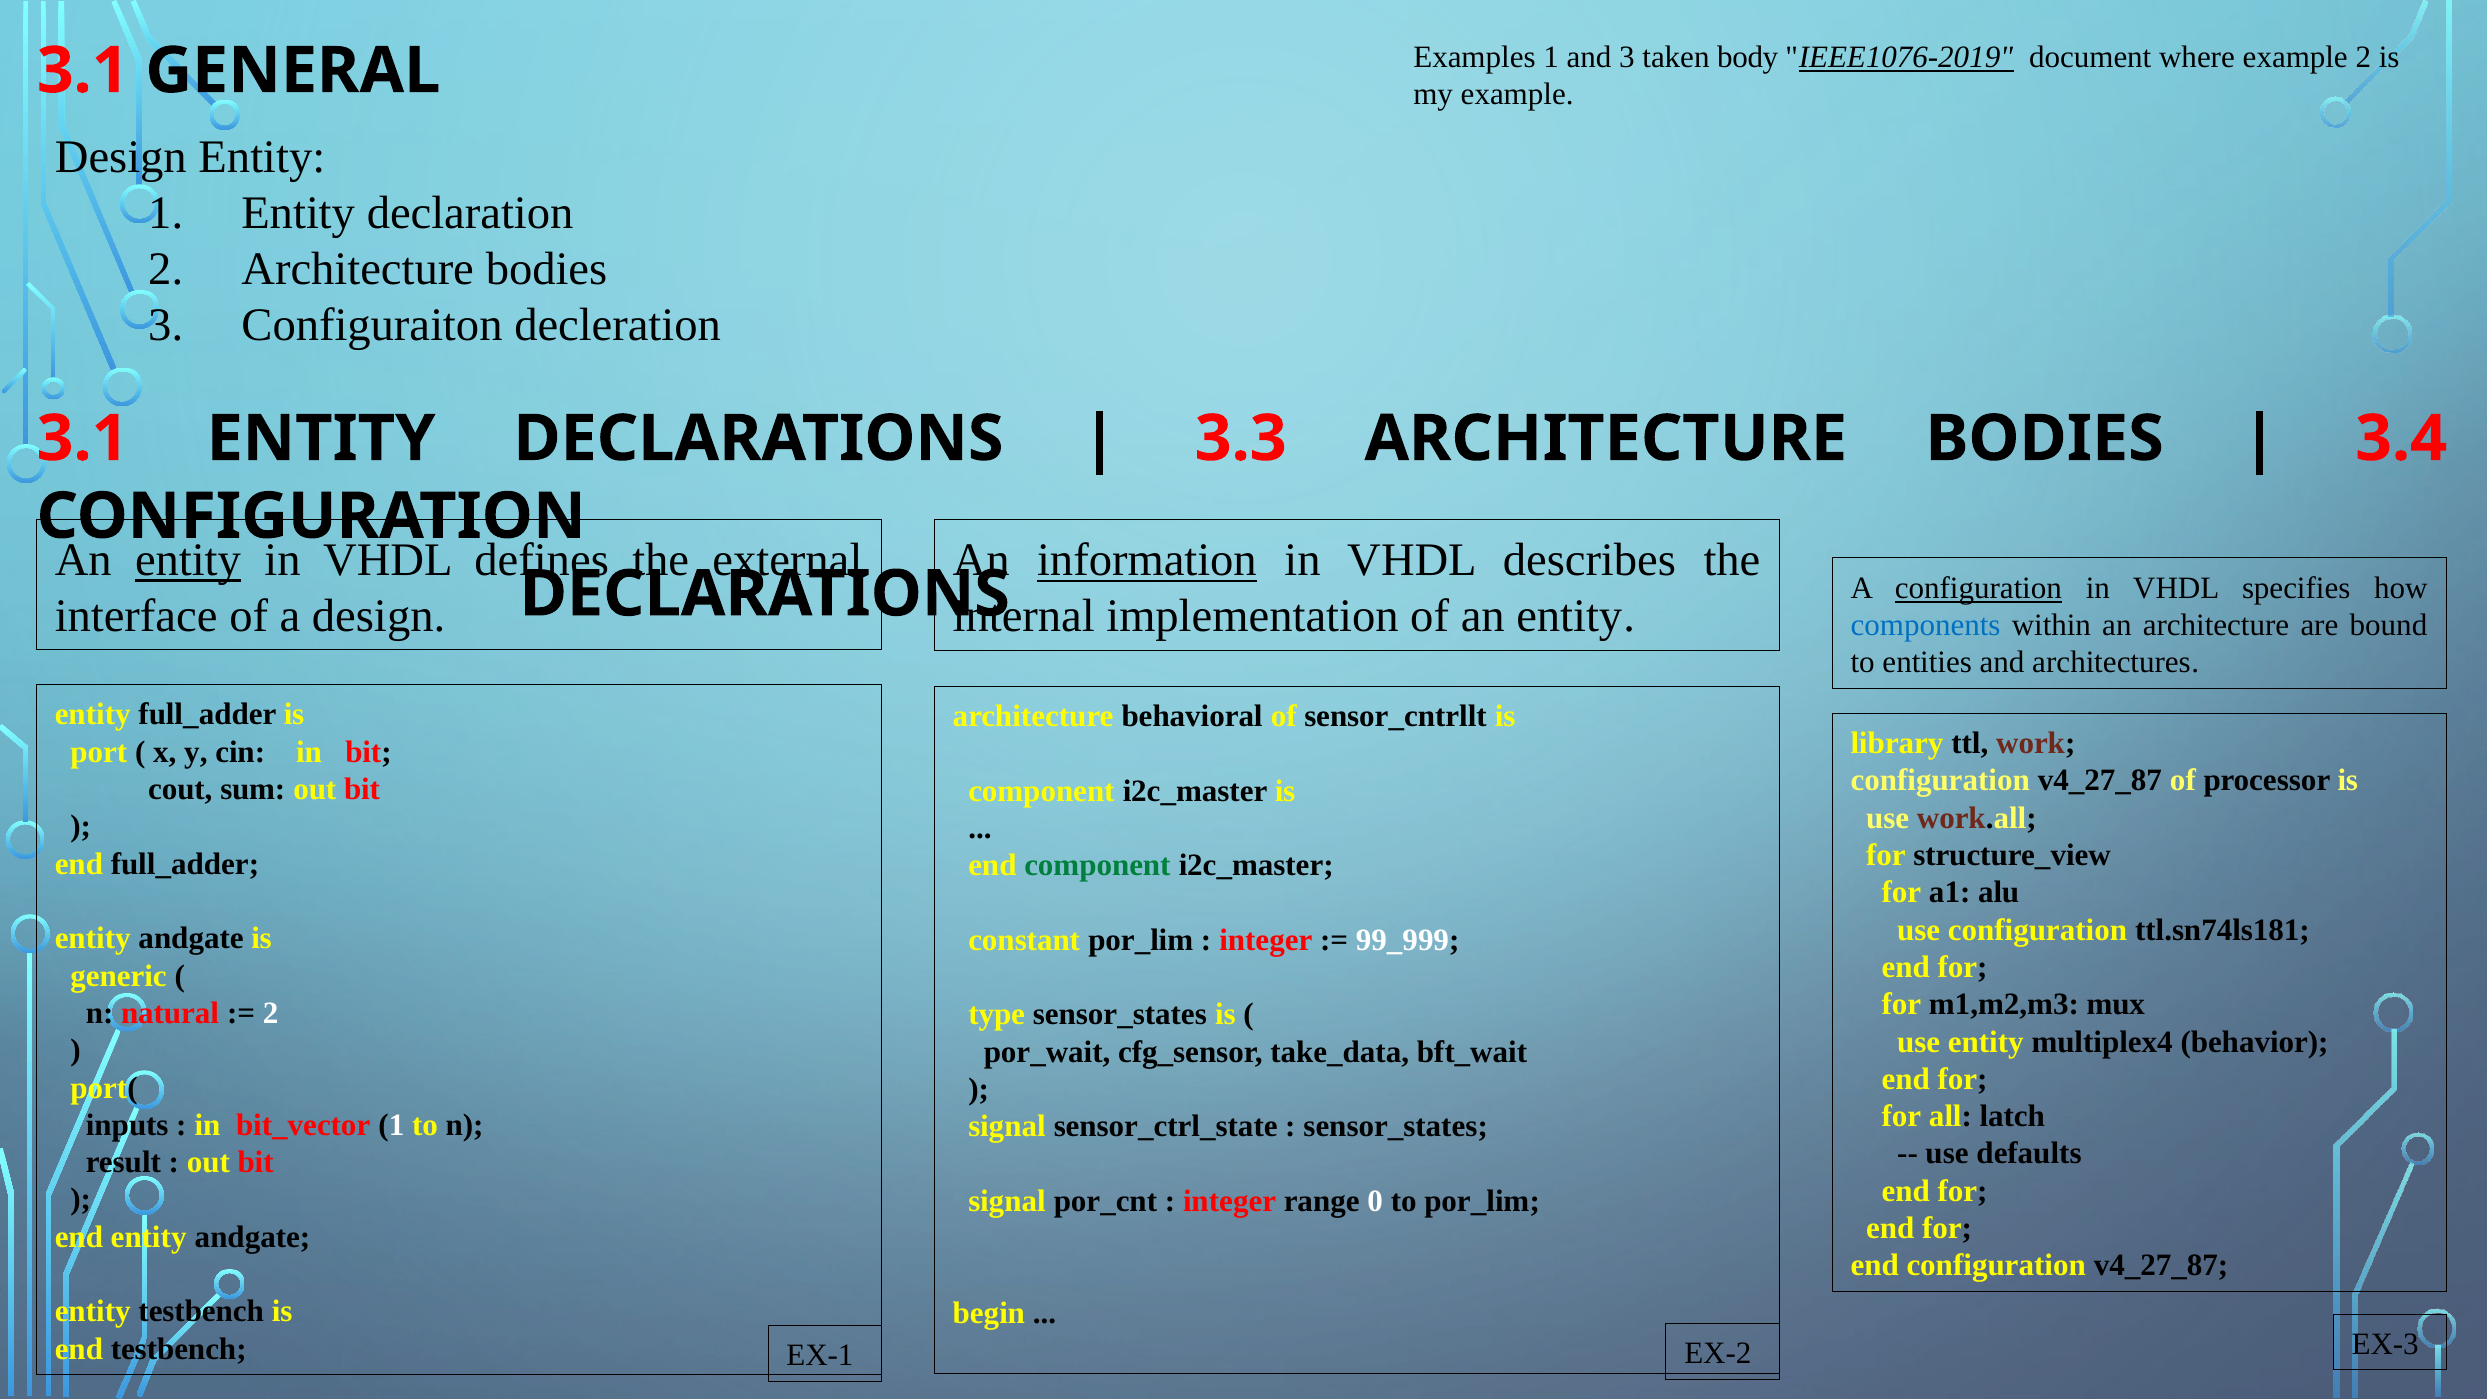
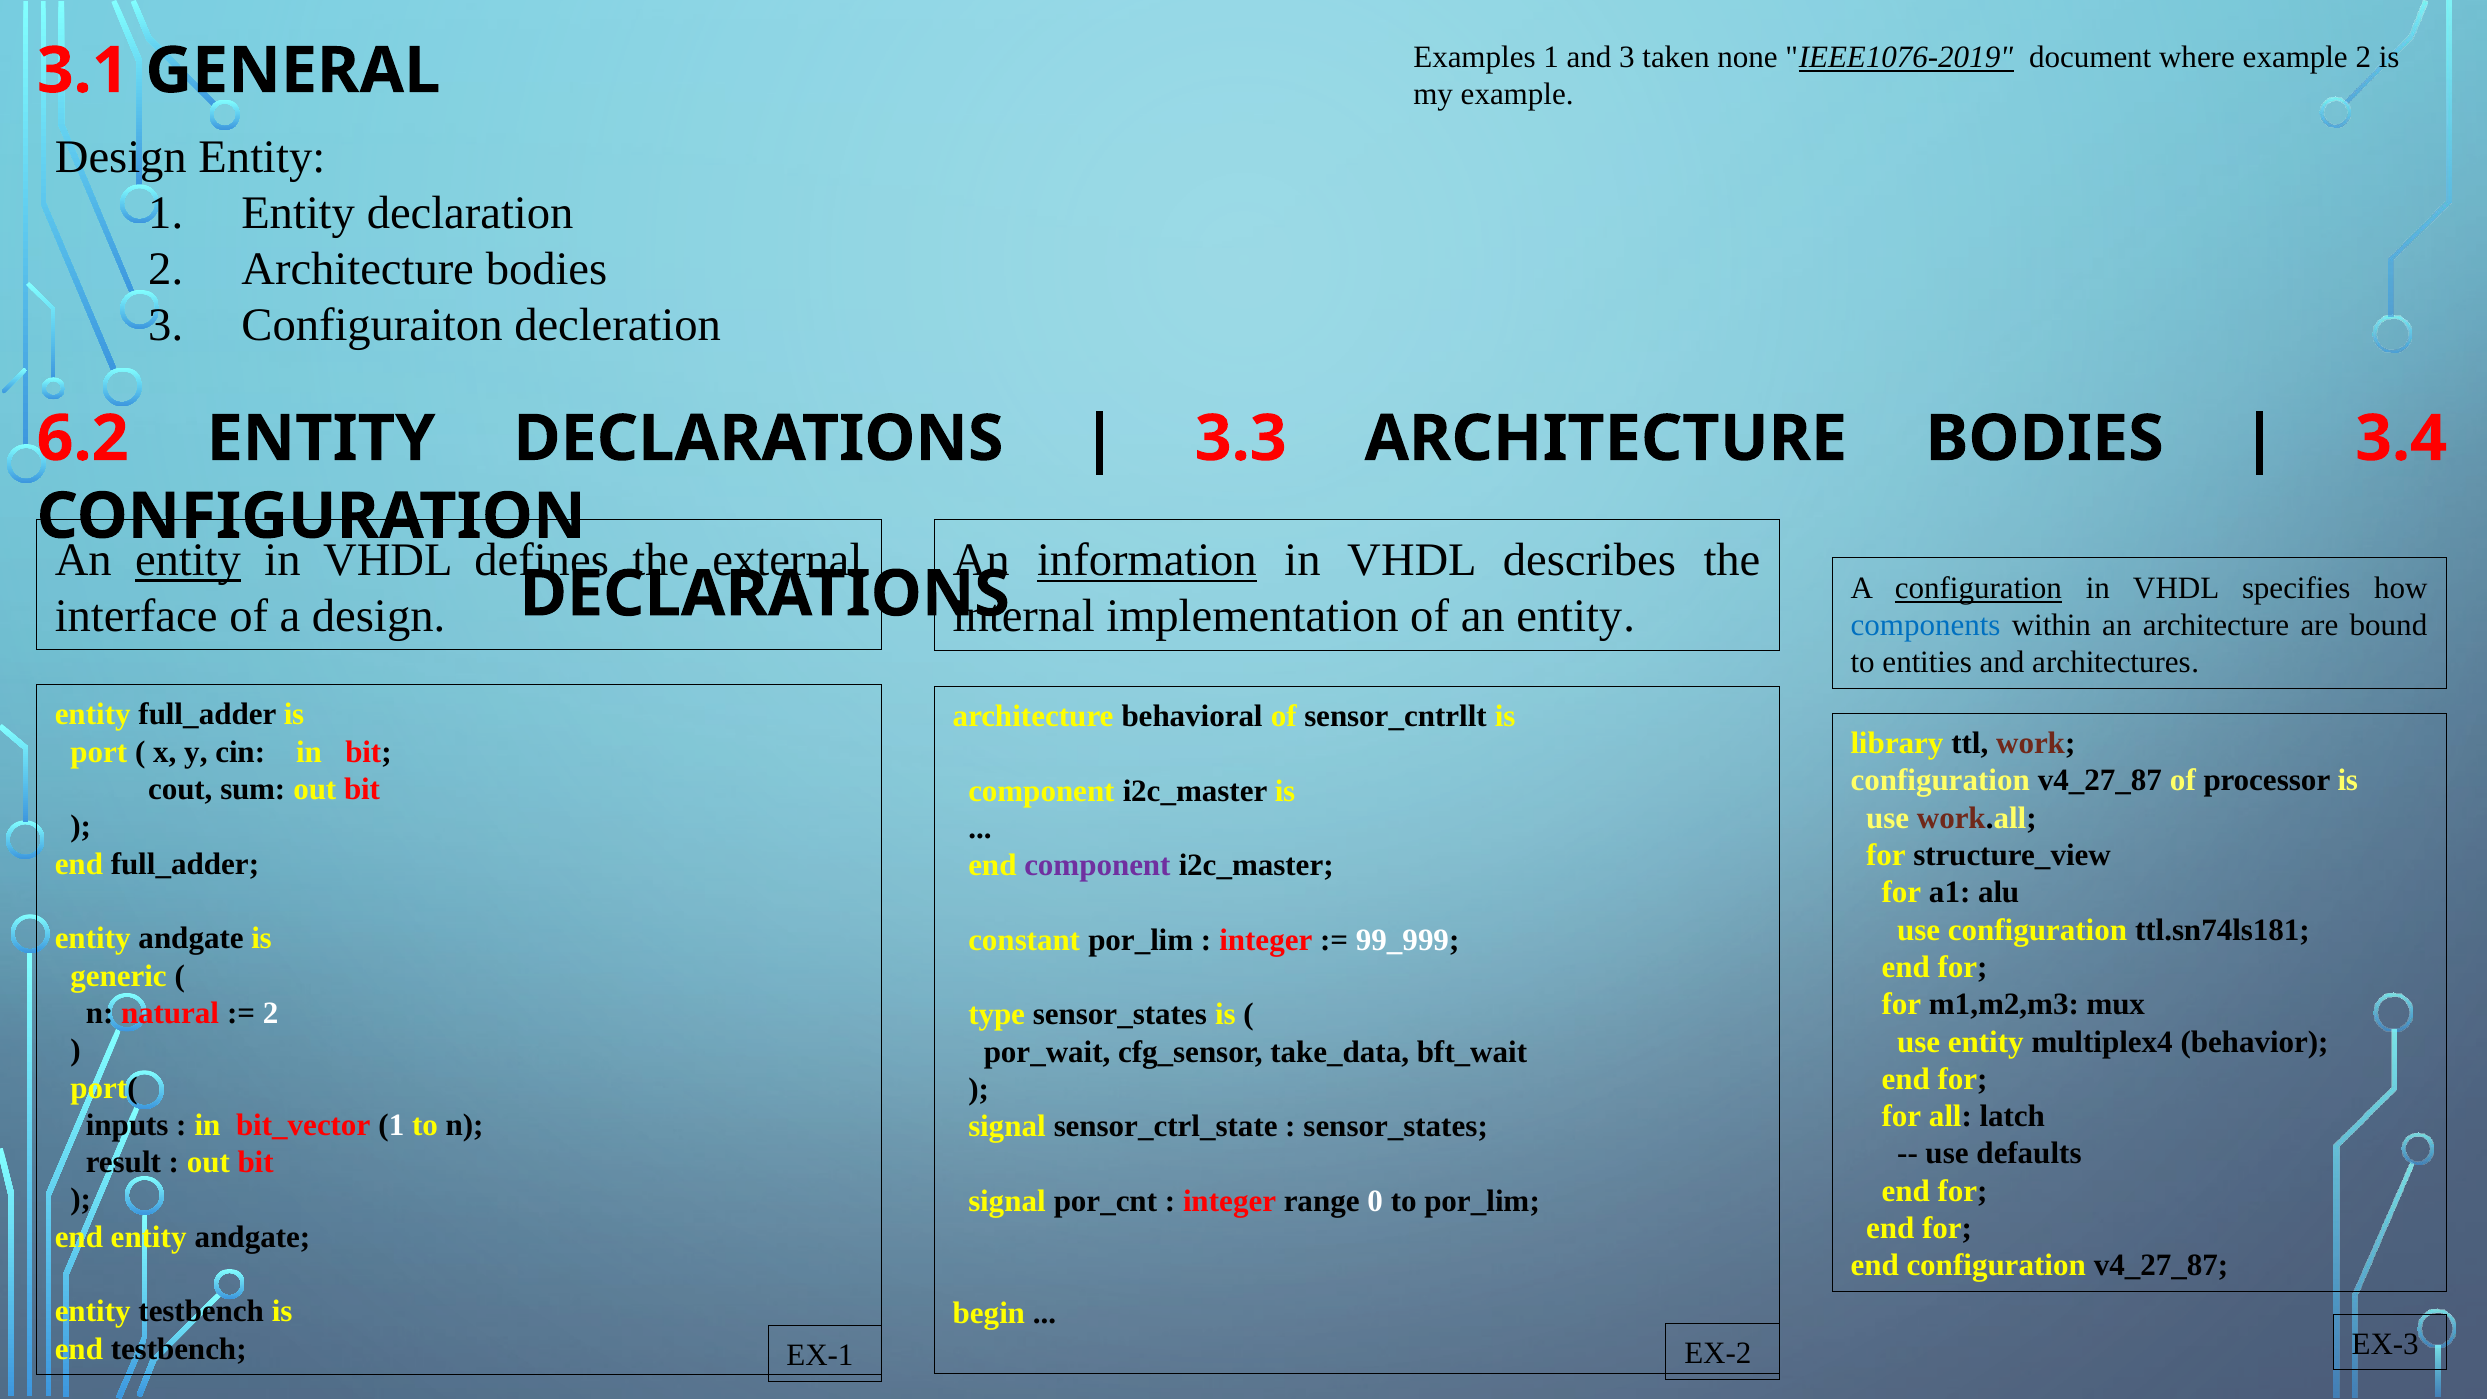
body: body -> none (1748, 57)
3.1: 3.1 -> 6.2 (83, 439)
component colour: green -> purple (1097, 865)
